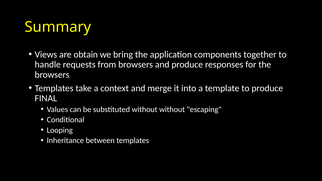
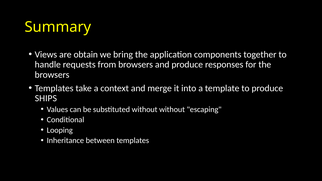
FINAL: FINAL -> SHIPS (46, 98)
